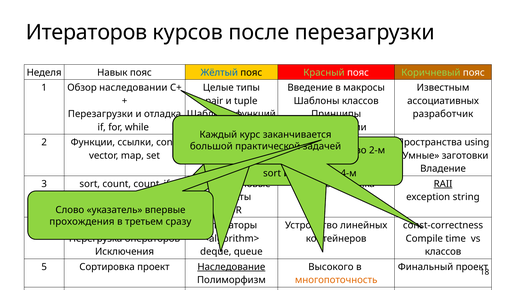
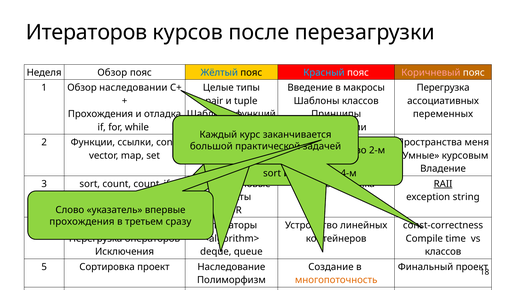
Неделя Навык: Навык -> Обзор (112, 72)
Красный colour: light green -> light blue (324, 72)
Коричневый colour: light green -> pink (431, 72)
Известным: Известным -> Перегрузка (443, 88)
Перезагрузки: Перезагрузки -> Прохождения (100, 114)
разработчик: разработчик -> переменных (443, 114)
using: using -> меня (477, 142)
заготовки: заготовки -> курсовым (465, 155)
Наследование underline: present -> none (231, 267)
Высокого: Высокого -> Создание (331, 267)
